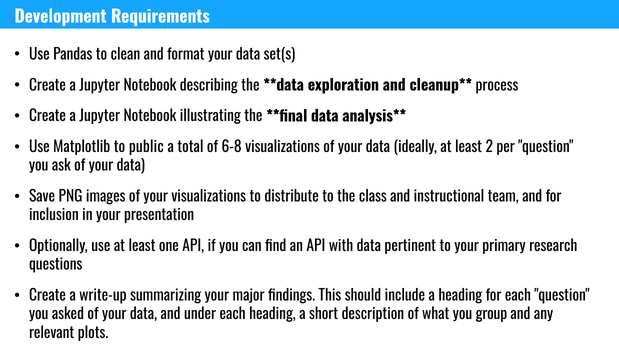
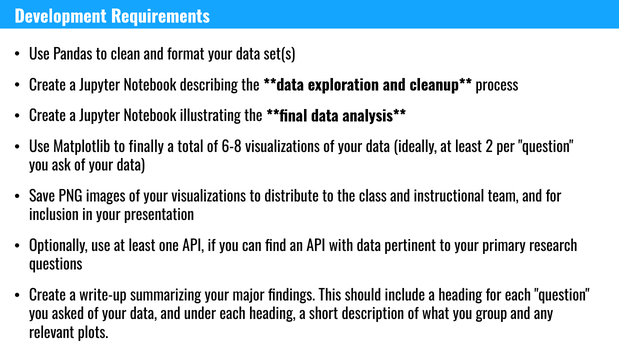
public: public -> finally (146, 147)
